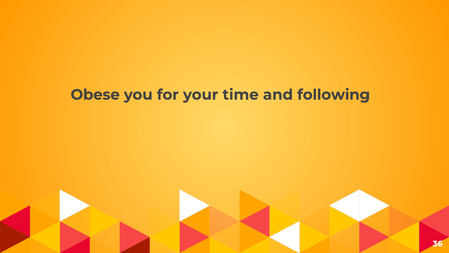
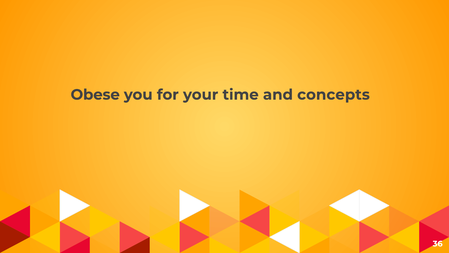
following: following -> concepts (333, 95)
